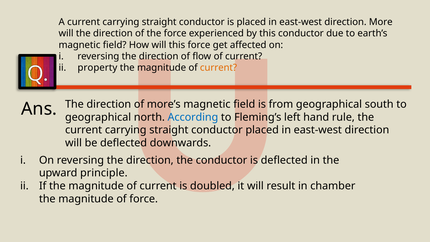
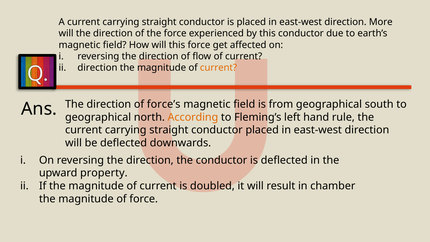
property: property -> direction (97, 68)
more’s: more’s -> force’s (164, 104)
According colour: blue -> orange (193, 117)
principle: principle -> property (104, 173)
